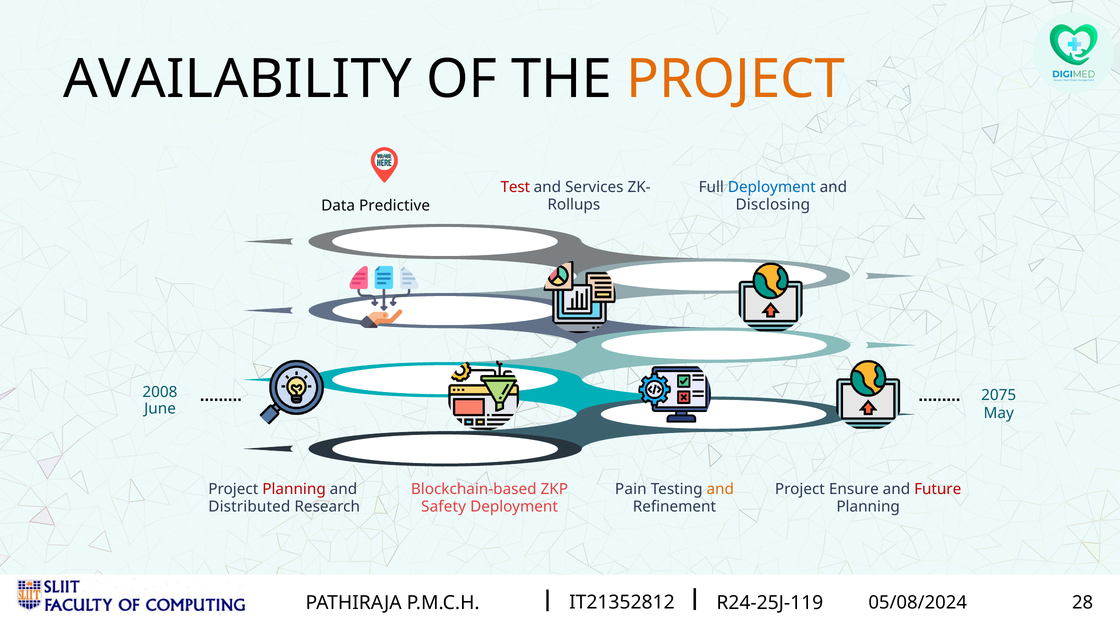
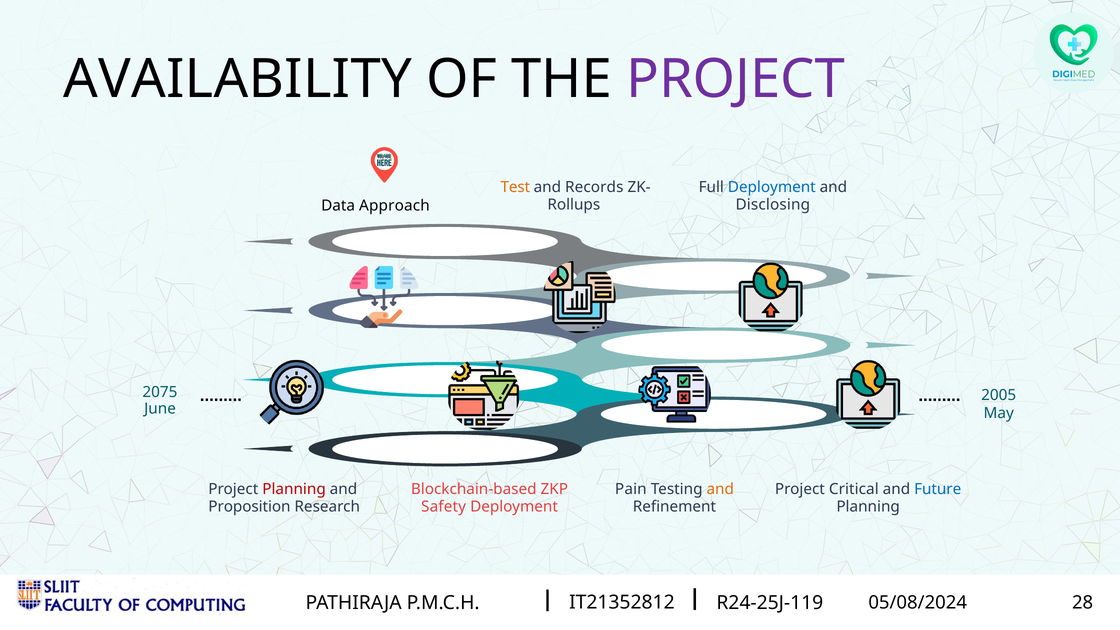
PROJECT colour: orange -> purple (736, 79)
Test colour: red -> orange (515, 187)
Services: Services -> Records (594, 187)
Predictive: Predictive -> Approach (394, 206)
2008: 2008 -> 2075 (160, 392)
2075: 2075 -> 2005 (999, 395)
Ensure: Ensure -> Critical (854, 489)
Future colour: red -> blue (938, 489)
Distributed: Distributed -> Proposition (249, 507)
